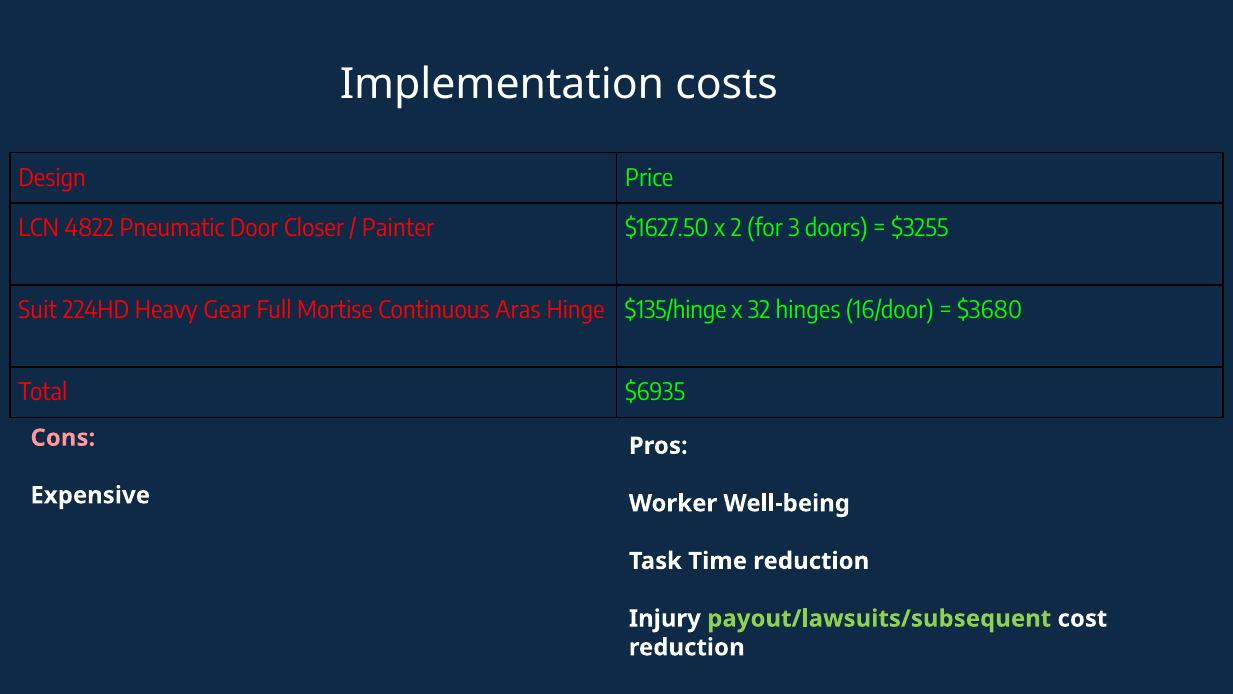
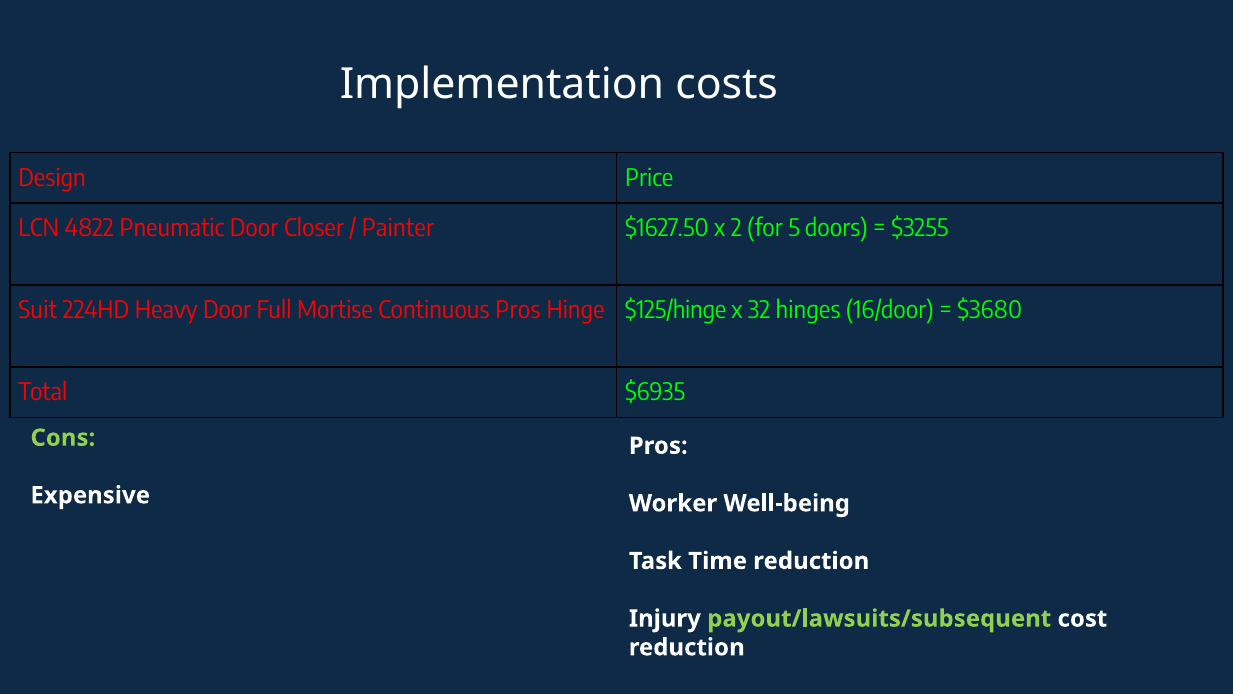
3: 3 -> 5 (794, 229)
Heavy Gear: Gear -> Door (227, 310)
Continuous Aras: Aras -> Pros (518, 310)
$135/hinge: $135/hinge -> $125/hinge (676, 310)
Cons colour: pink -> light green (63, 438)
